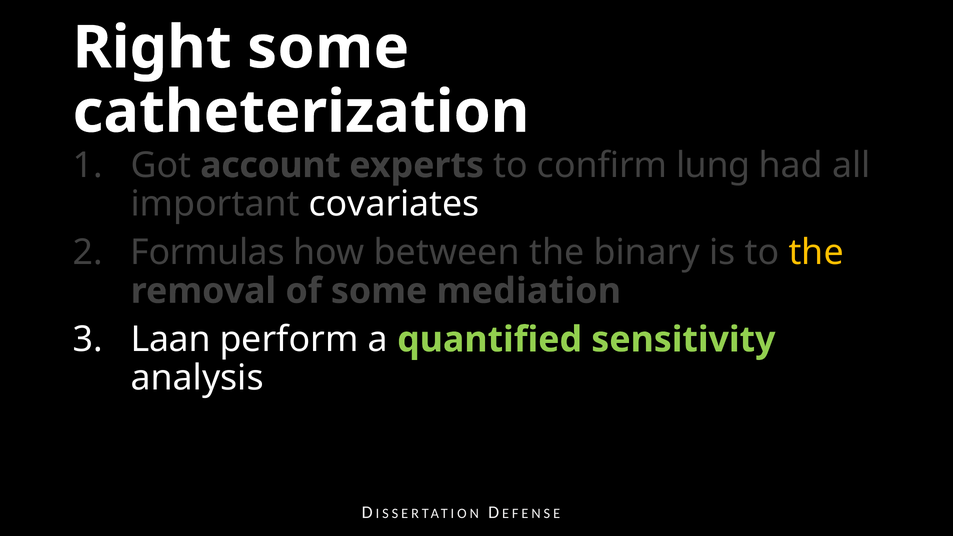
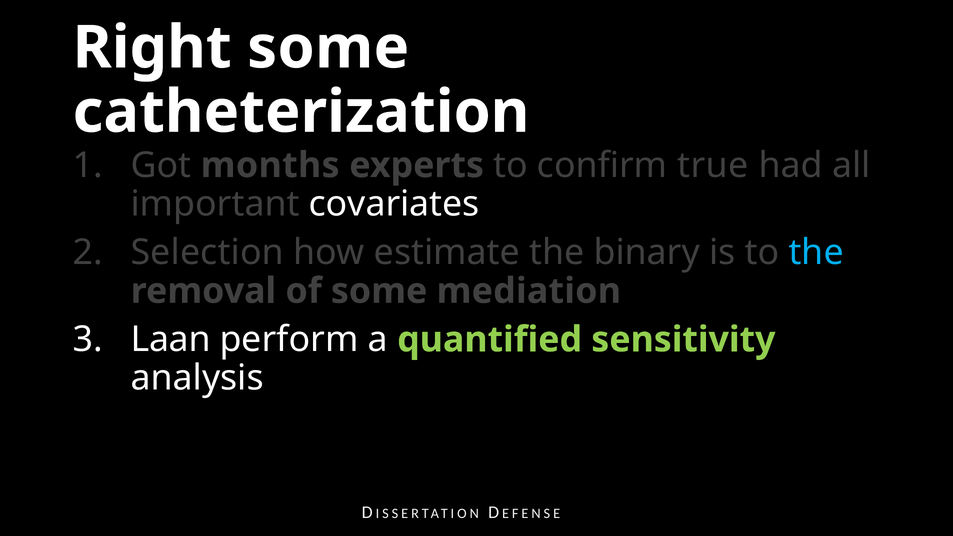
account: account -> months (270, 165)
lung: lung -> true (713, 165)
Formulas: Formulas -> Selection (207, 252)
between: between -> estimate (447, 252)
the colour: yellow -> light blue (816, 252)
